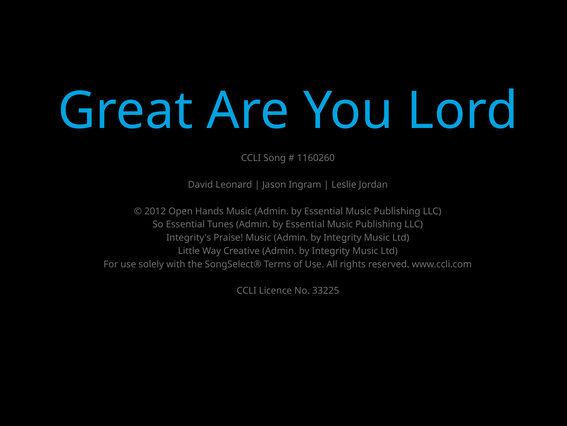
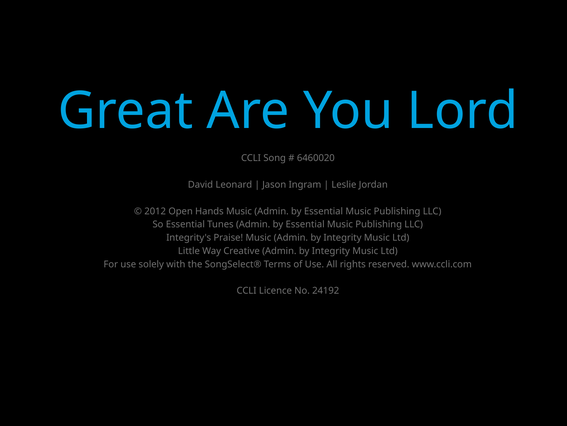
1160260: 1160260 -> 6460020 (316, 158)
33225: 33225 -> 24192 (326, 290)
